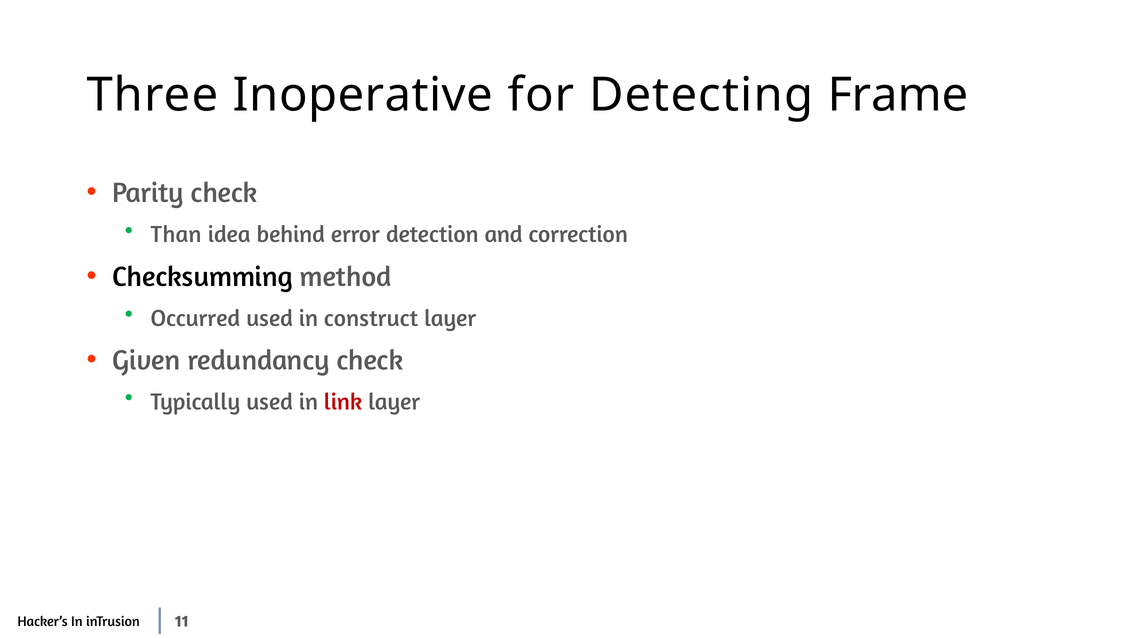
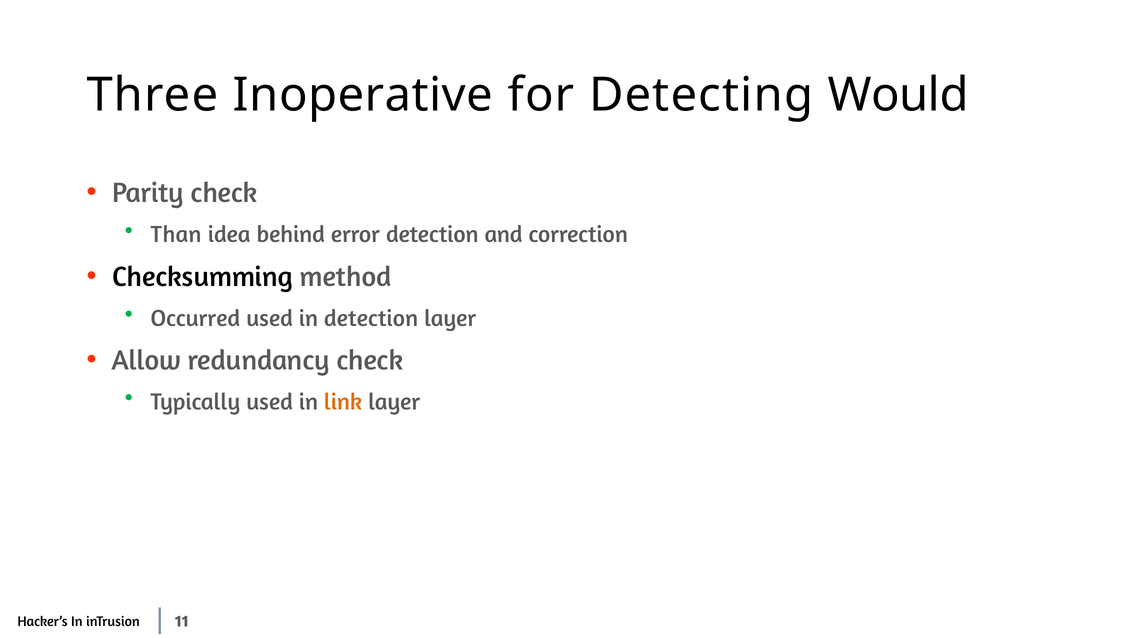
Frame: Frame -> Would (898, 95)
in construct: construct -> detection (371, 319)
Given: Given -> Allow (146, 361)
link colour: red -> orange (343, 402)
